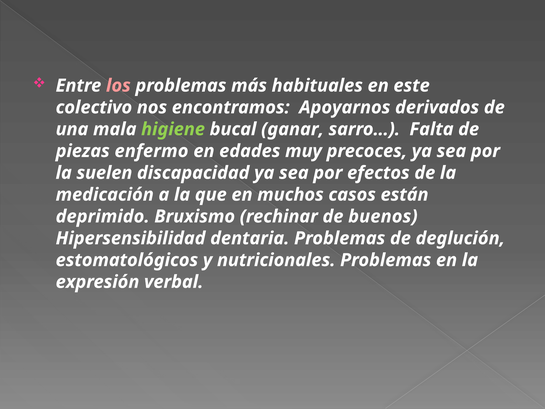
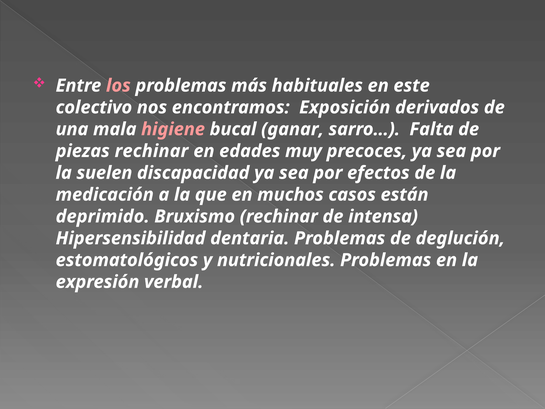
Apoyarnos: Apoyarnos -> Exposición (345, 107)
higiene colour: light green -> pink (173, 129)
piezas enfermo: enfermo -> rechinar (151, 151)
buenos: buenos -> intensa (383, 216)
